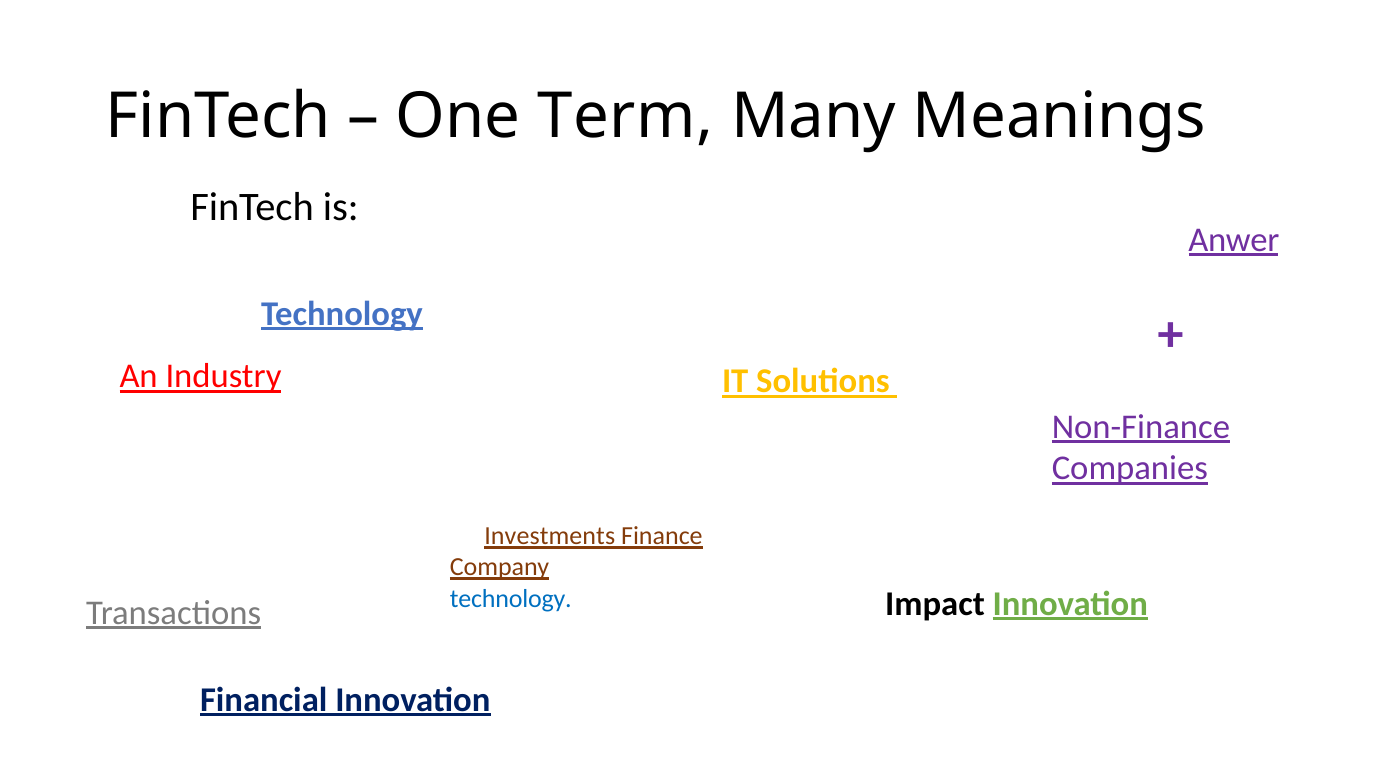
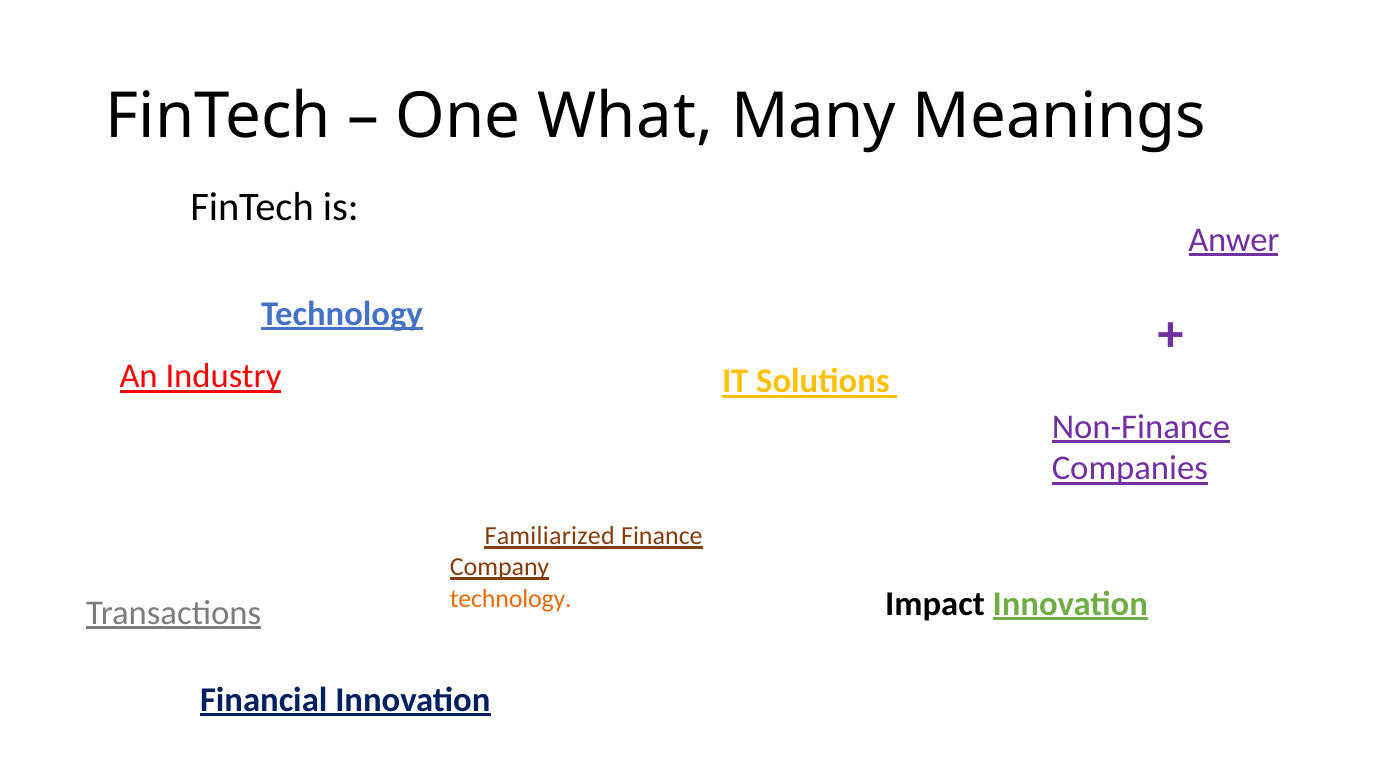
Term: Term -> What (625, 117)
Investments: Investments -> Familiarized (550, 536)
technology colour: blue -> orange (511, 599)
